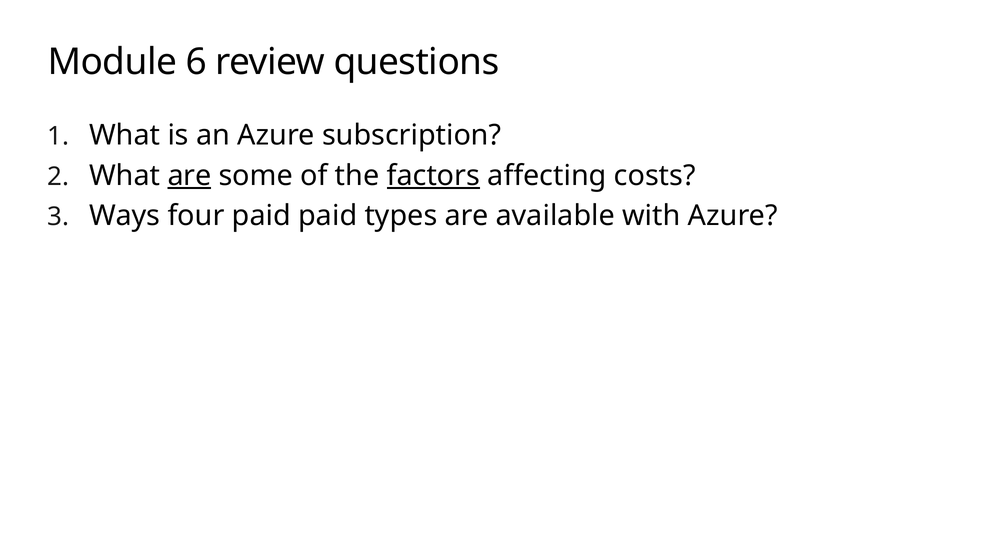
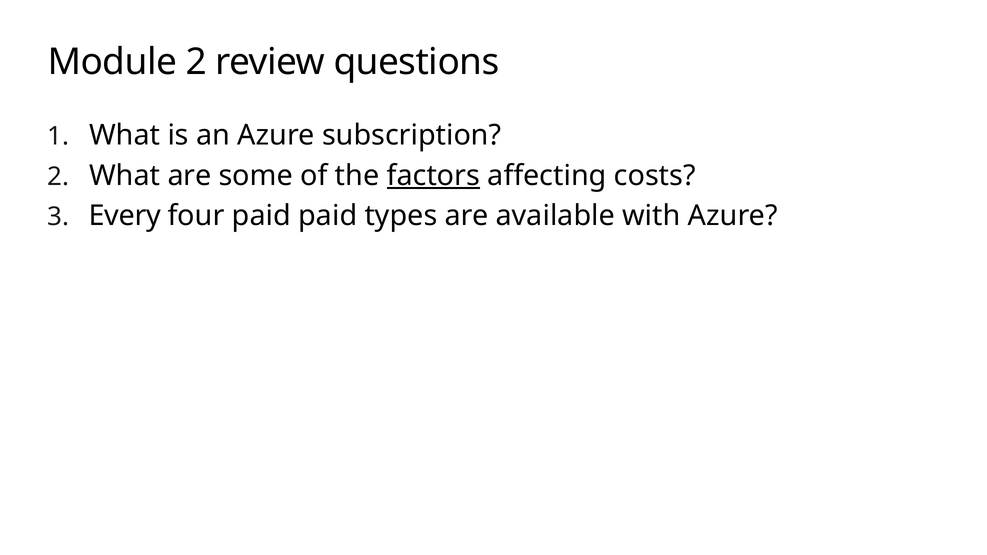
Module 6: 6 -> 2 (196, 62)
are underline: present -> none (189, 176)
Ways: Ways -> Every (125, 216)
